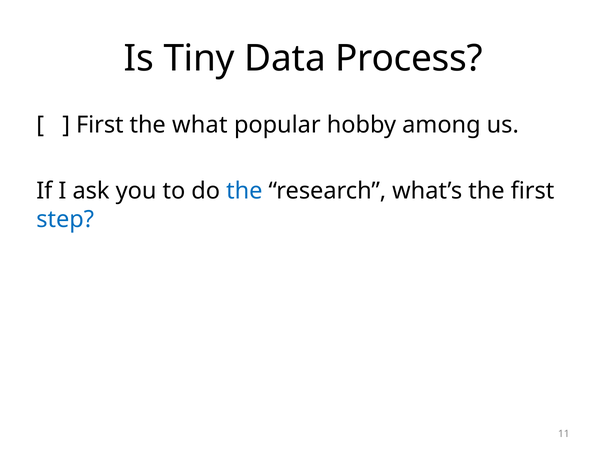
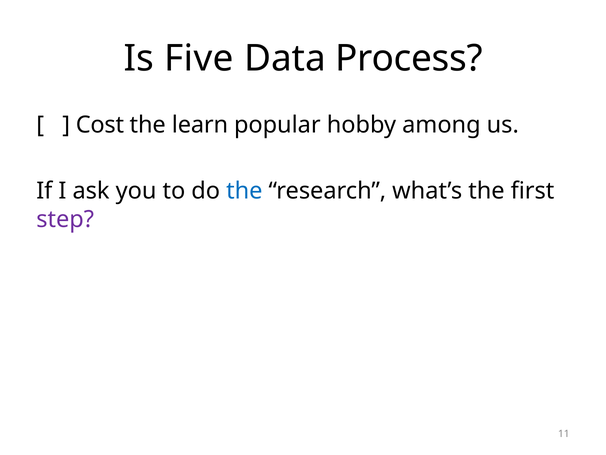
Tiny: Tiny -> Five (199, 59)
First: First -> Cost (100, 125)
what: what -> learn (200, 125)
step colour: blue -> purple (65, 219)
